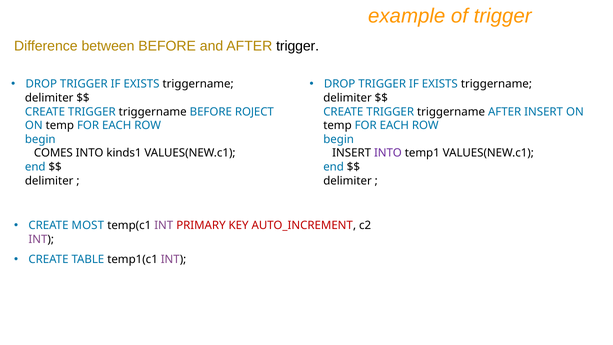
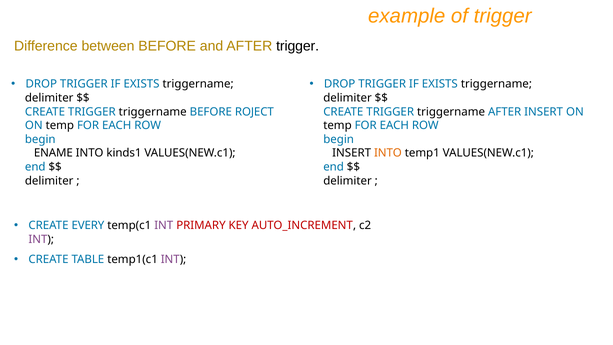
COMES: COMES -> ENAME (53, 153)
INTO colour: purple -> orange (388, 153)
MOST: MOST -> EVERY (88, 226)
